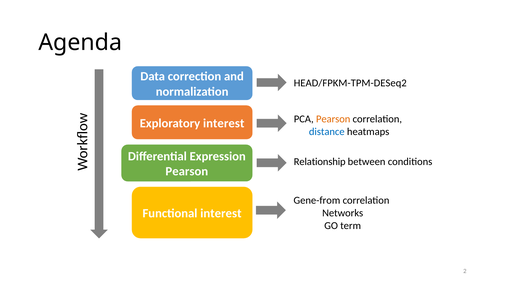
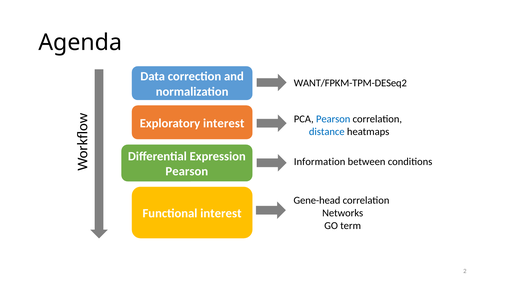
HEAD/FPKM-TPM-DESeq2: HEAD/FPKM-TPM-DESeq2 -> WANT/FPKM-TPM-DESeq2 (350, 83)
Pearson colour: orange -> blue (333, 119)
Relationship: Relationship -> Information (320, 162)
Gene-from: Gene-from -> Gene-head (317, 200)
